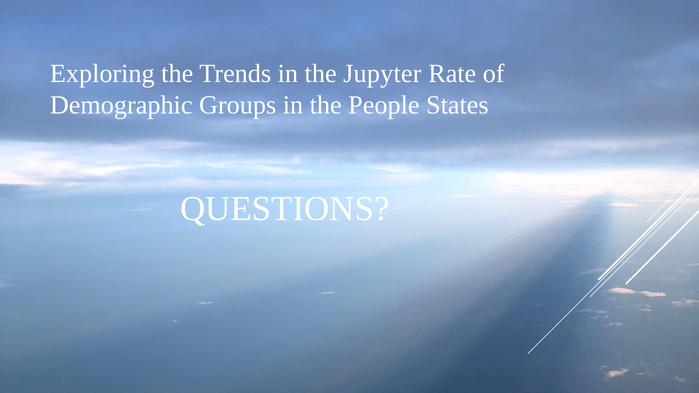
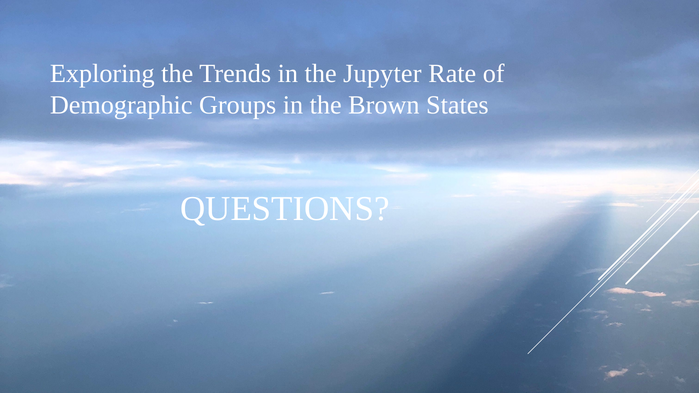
People: People -> Brown (384, 105)
